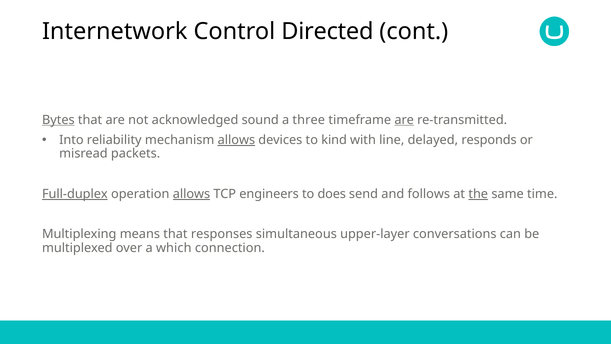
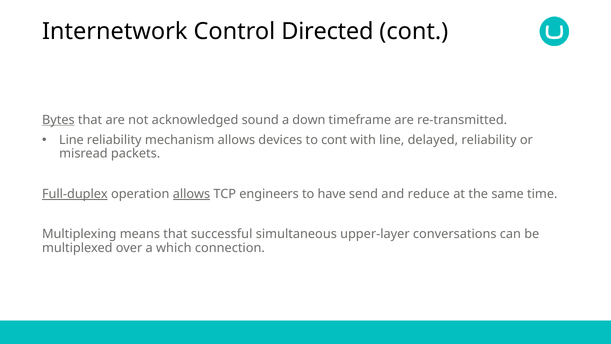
three: three -> down (309, 120)
are underline: present -> none (404, 120)
Into: Into -> Line (71, 140)
allows underline: present -> none (236, 140)
to kind: kind -> cont (334, 140)
delayed responds: responds -> reliability (489, 140)
does: does -> have (332, 194)
follows: follows -> reduce (429, 194)
the underline: present -> none (478, 194)
responses: responses -> successful (222, 234)
